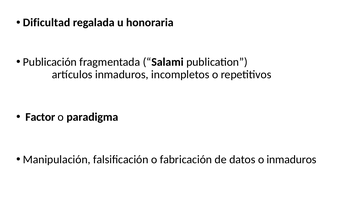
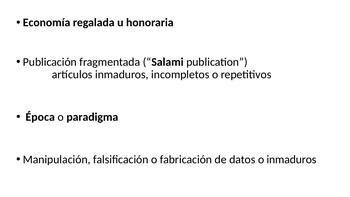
Dificultad: Dificultad -> Economía (47, 23)
Factor: Factor -> Época (40, 117)
